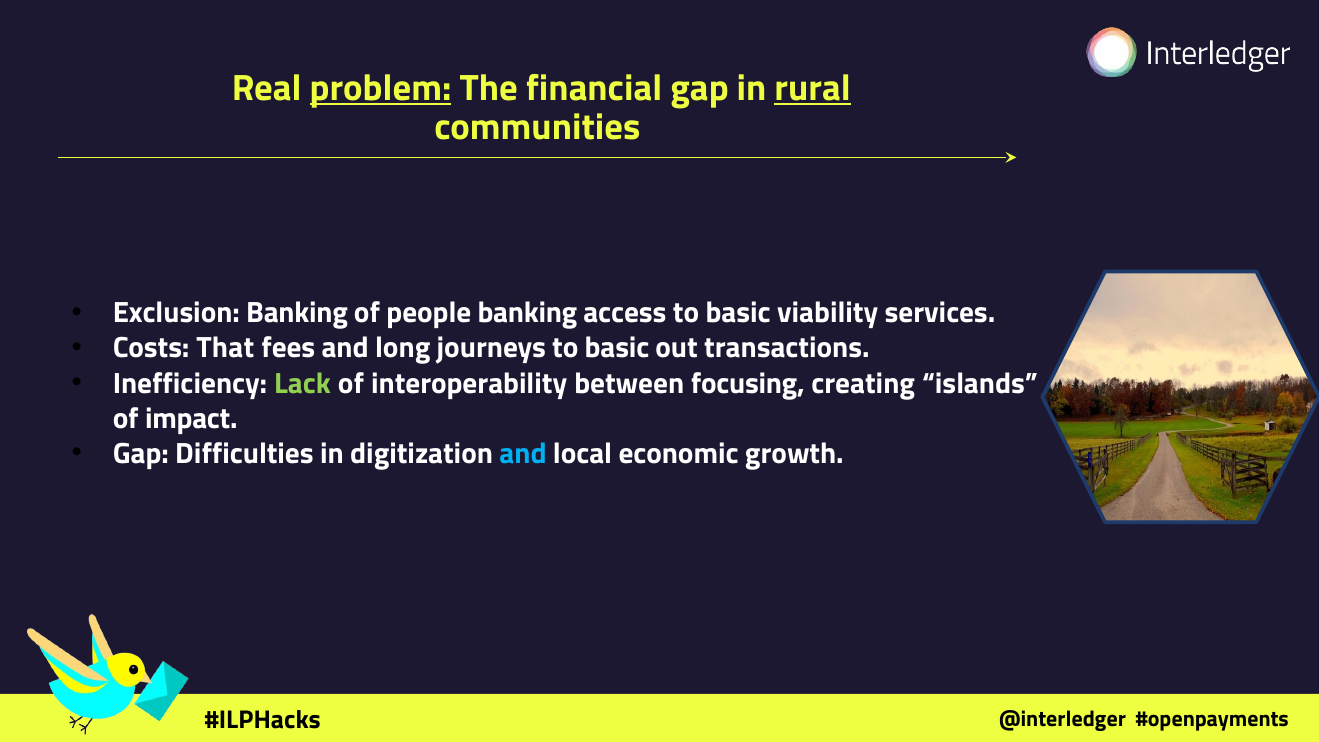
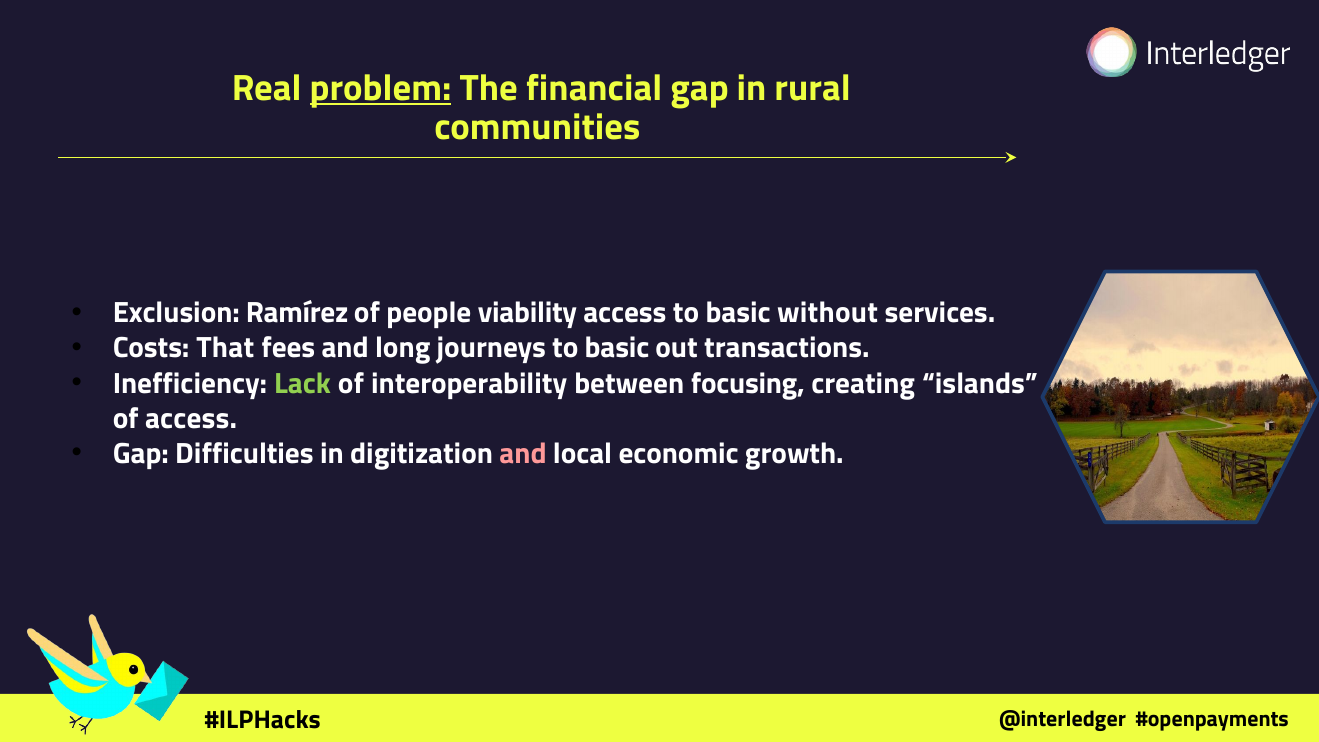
rural underline: present -> none (813, 88)
Exclusion Banking: Banking -> Ramírez (297, 313)
people banking: banking -> viability (527, 313)
viability: viability -> without (828, 313)
of impact: impact -> access (191, 419)
and colour: light blue -> pink (523, 454)
